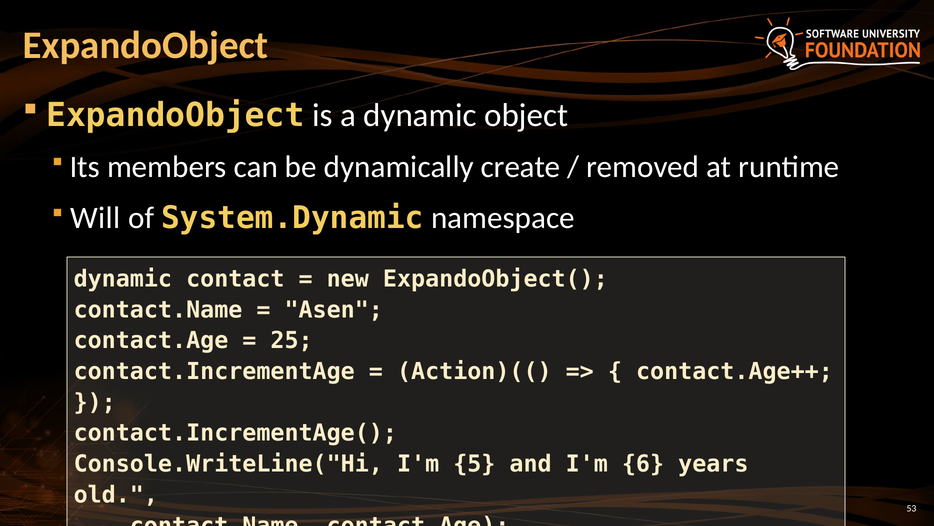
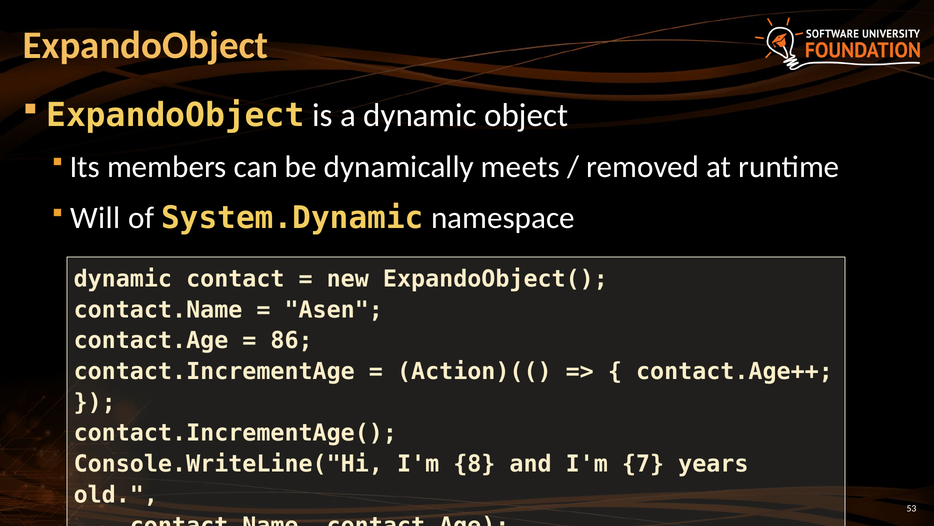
create: create -> meets (521, 167)
25: 25 -> 86 (292, 340)
5: 5 -> 8 (474, 464)
6: 6 -> 7 (643, 464)
